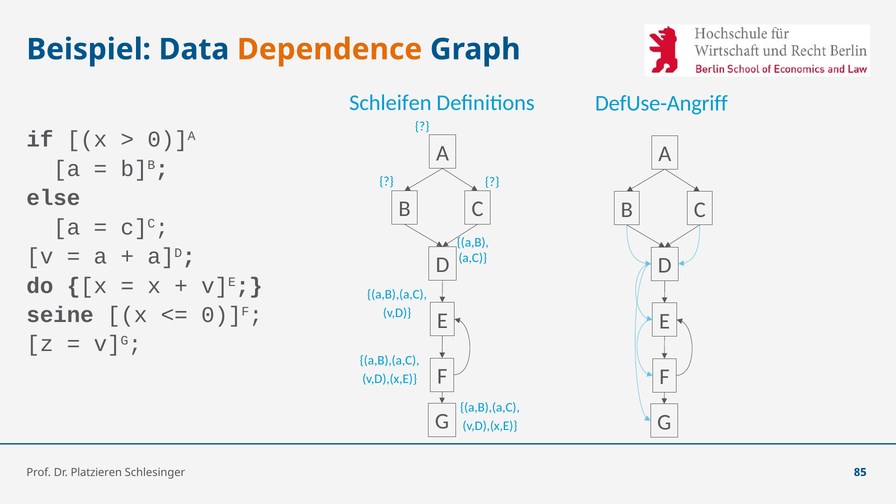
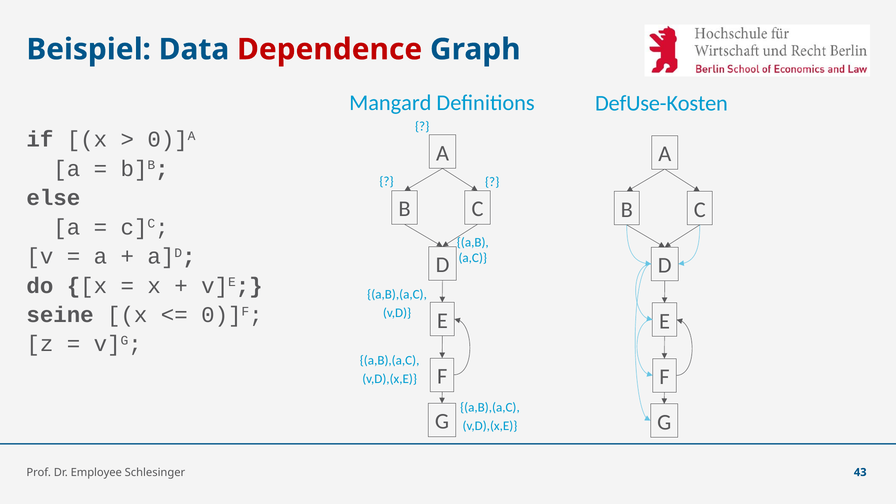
Dependence colour: orange -> red (330, 49)
Schleifen: Schleifen -> Mangard (390, 103)
DefUse-Angriff: DefUse-Angriff -> DefUse-Kosten (661, 103)
Platzieren: Platzieren -> Employee (96, 472)
85: 85 -> 43 (860, 472)
